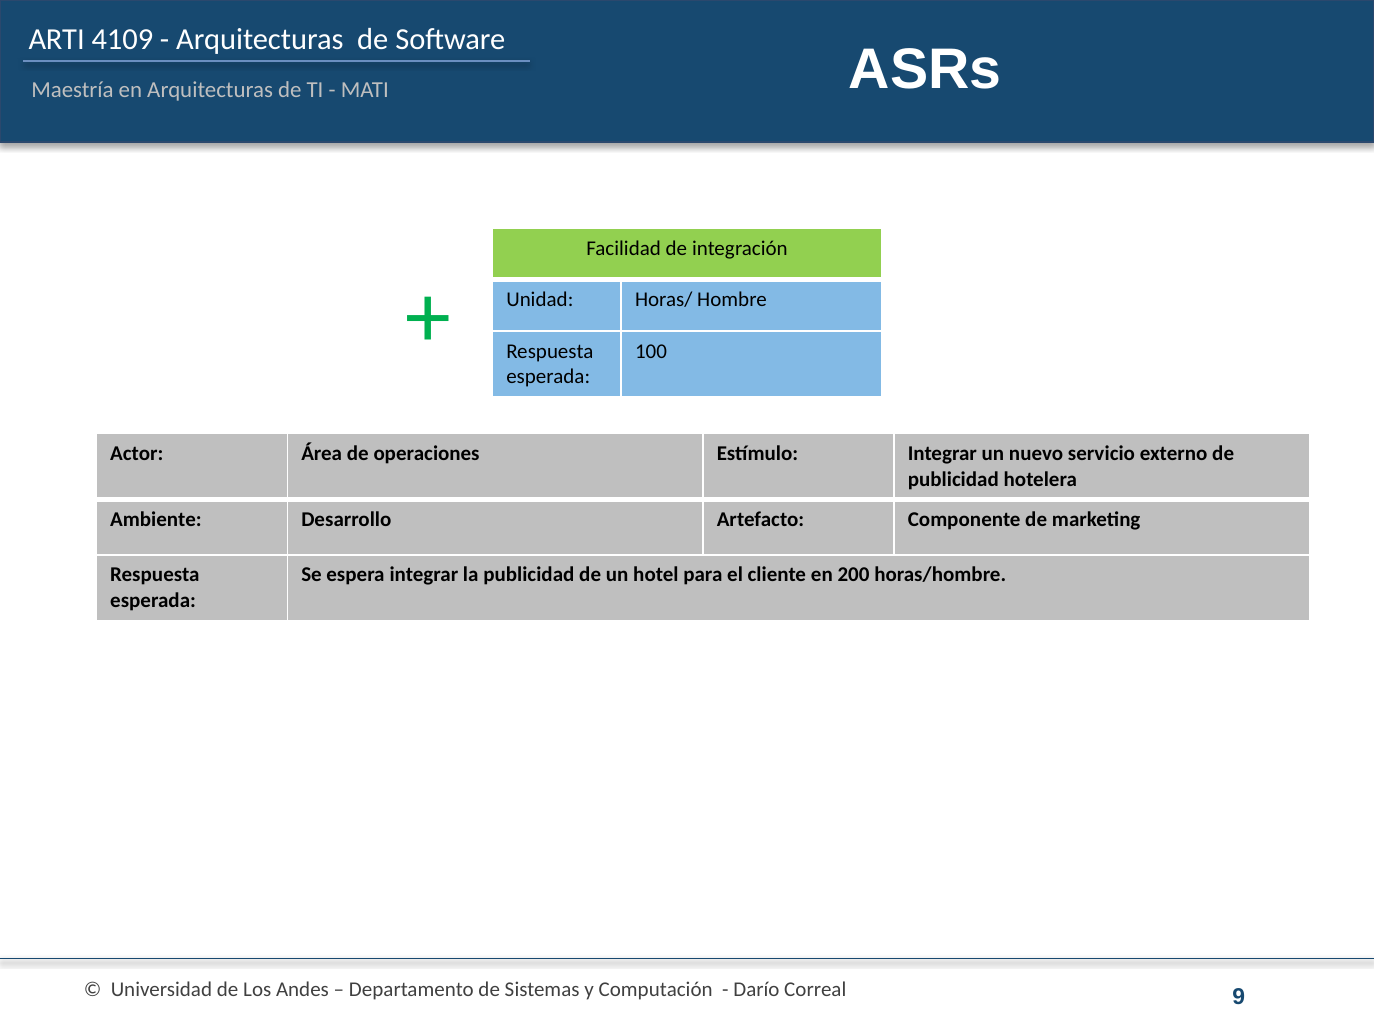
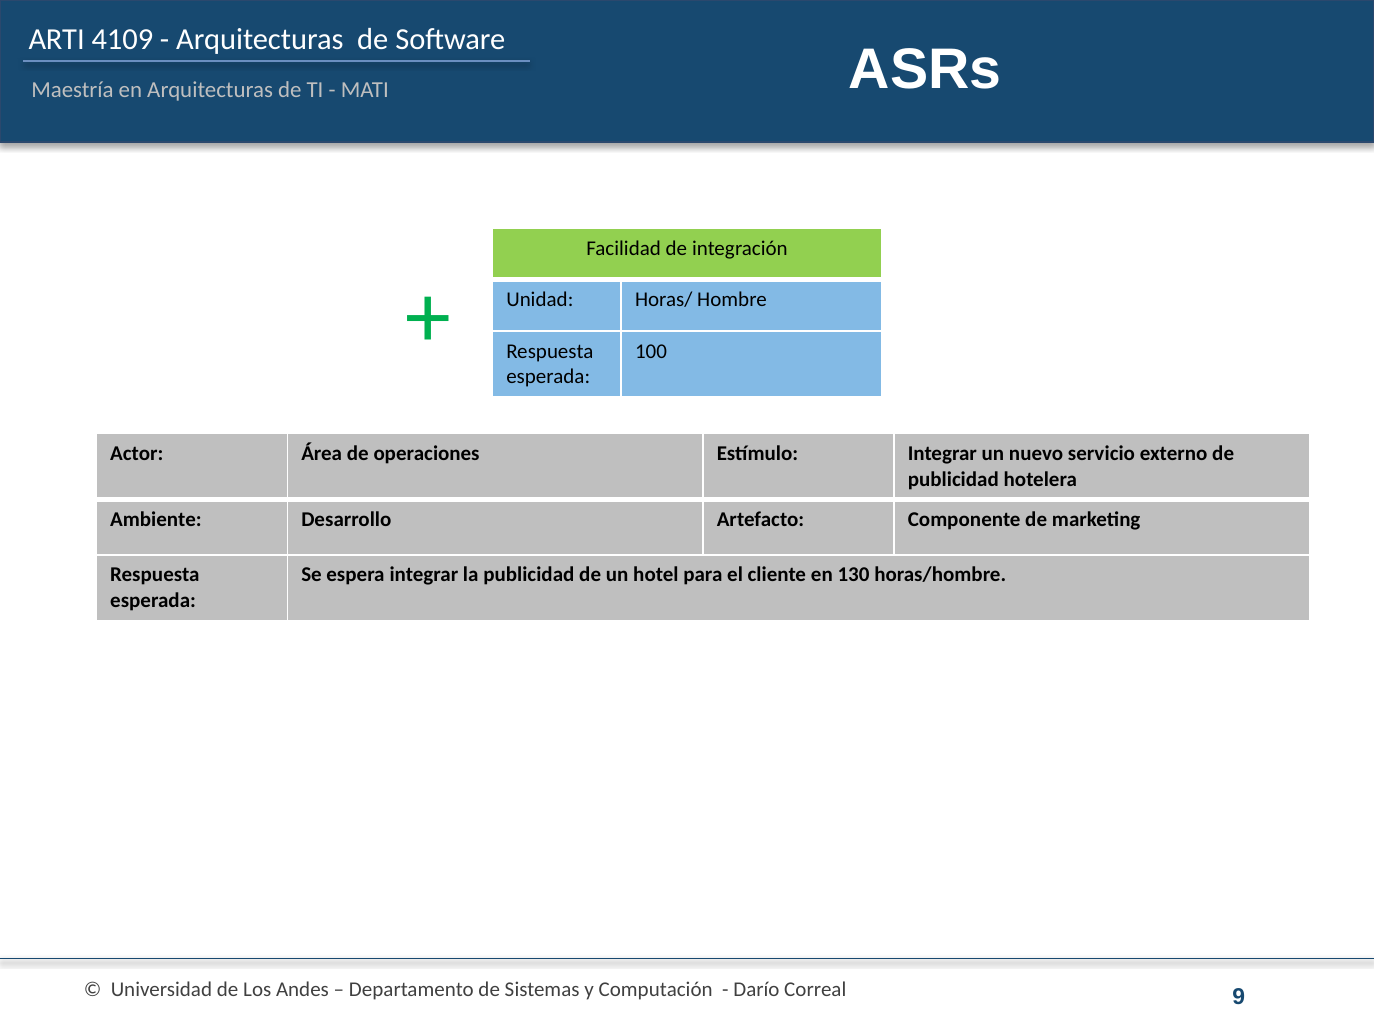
200: 200 -> 130 (854, 575)
